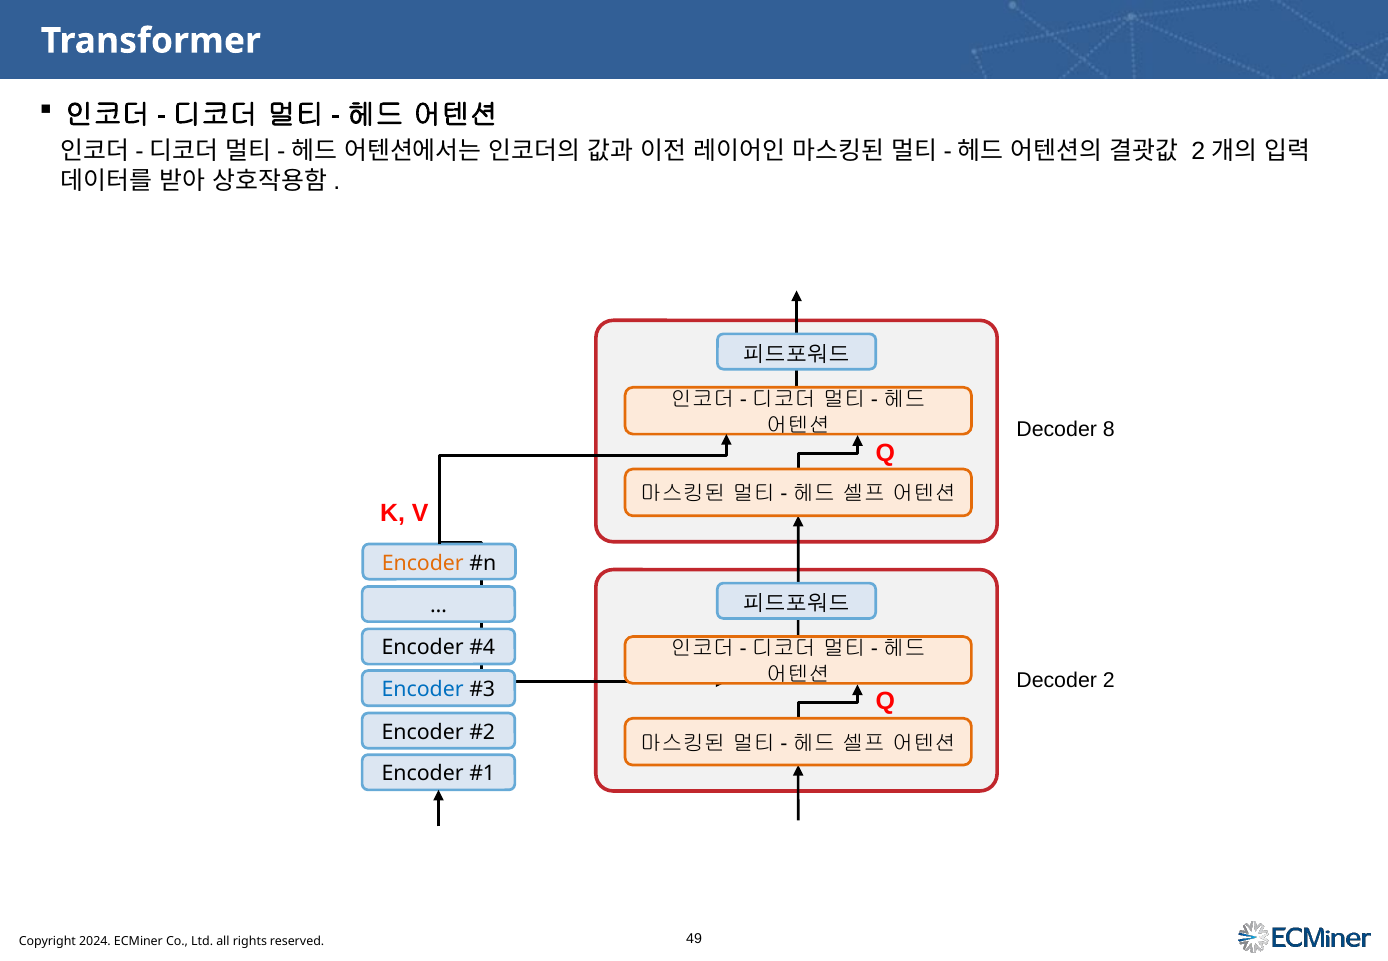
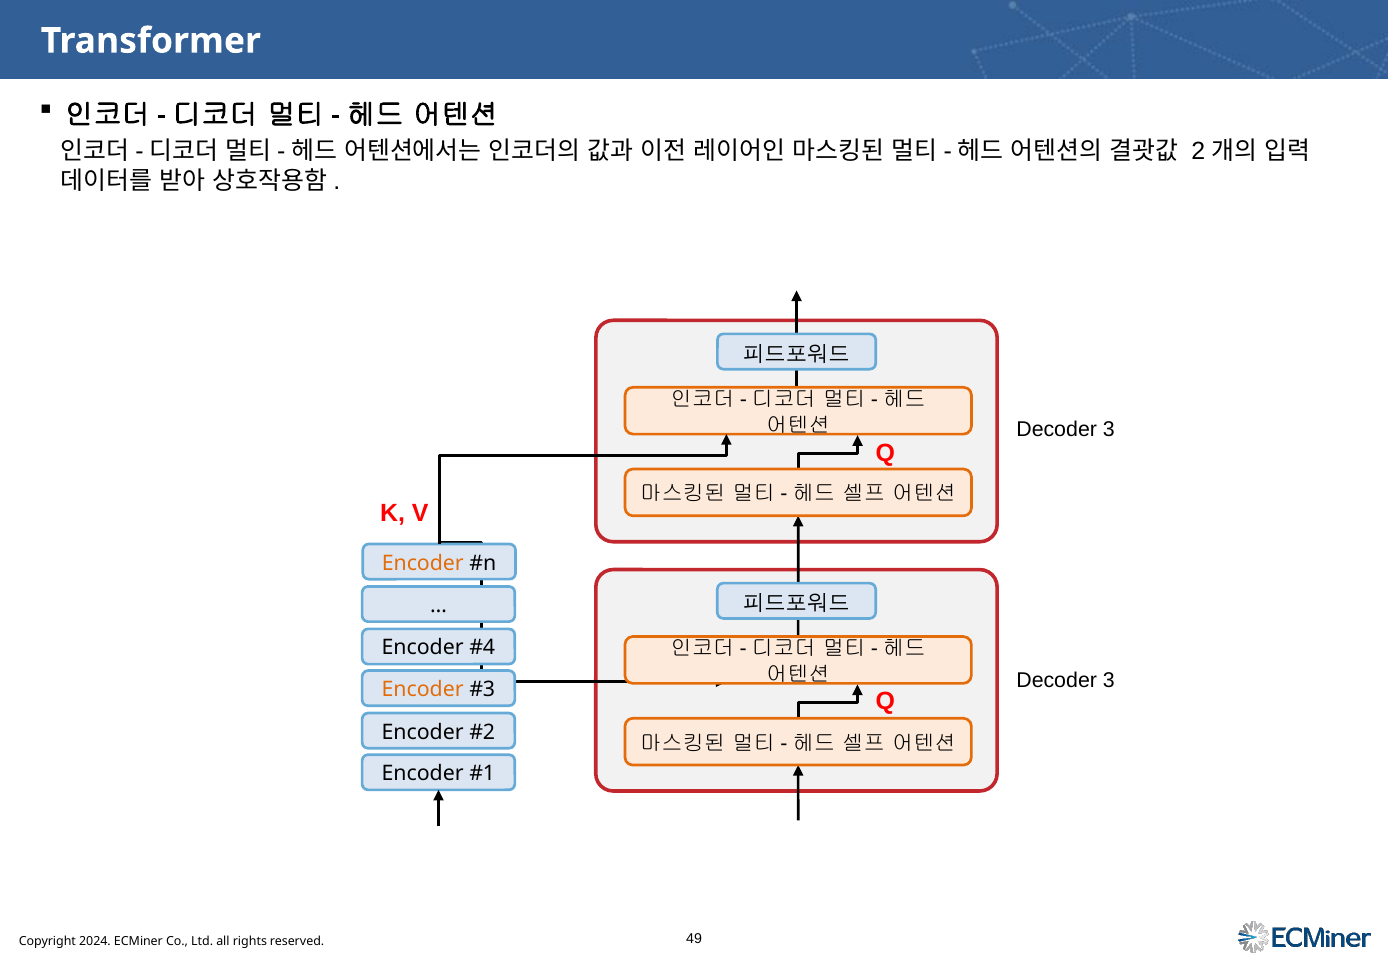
8: 8 -> 3 (1109, 429)
2: 2 -> 3 (1109, 681)
Encoder colour: blue -> orange (423, 690)
